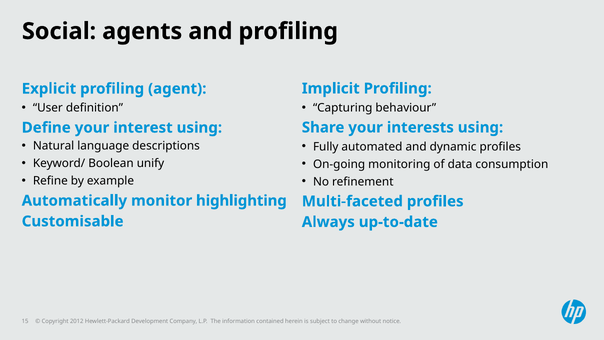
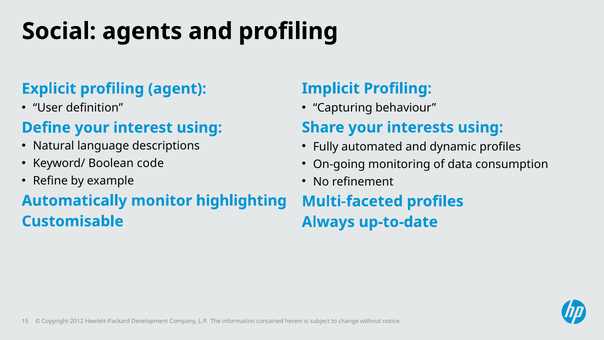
unify: unify -> code (150, 163)
